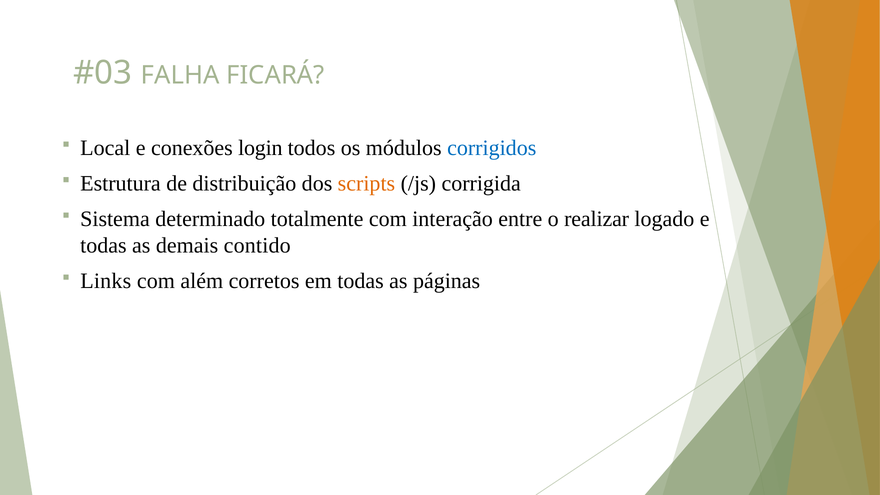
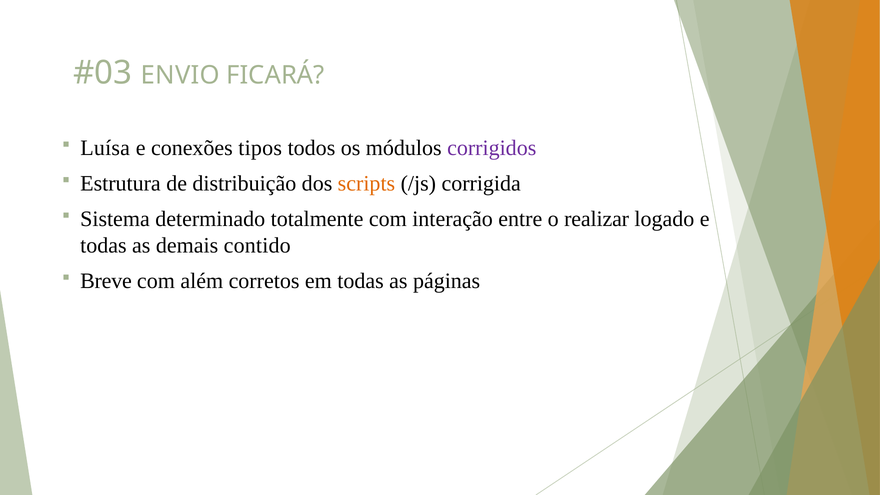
FALHA: FALHA -> ENVIO (180, 75)
Local: Local -> Luísa (105, 148)
login: login -> tipos (260, 148)
corrigidos colour: blue -> purple (492, 148)
Links: Links -> Breve (106, 281)
